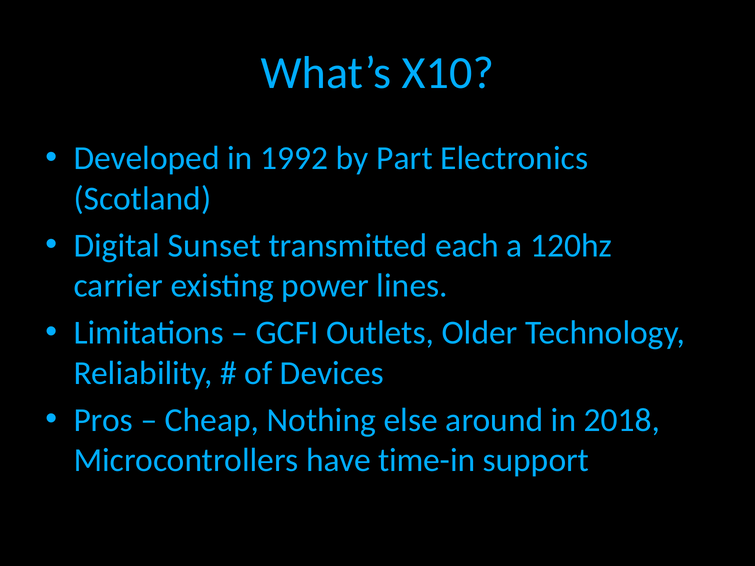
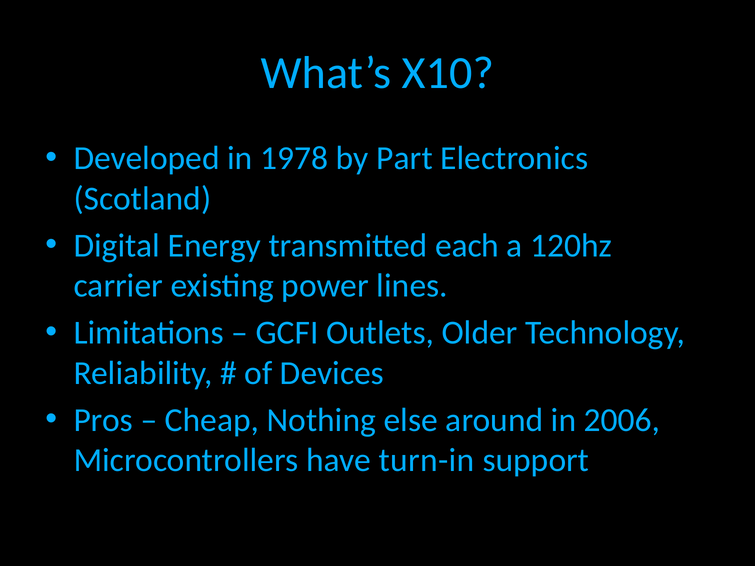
1992: 1992 -> 1978 (294, 158)
Sunset: Sunset -> Energy (214, 246)
2018: 2018 -> 2006 (622, 420)
time-in: time-in -> turn-in (426, 460)
